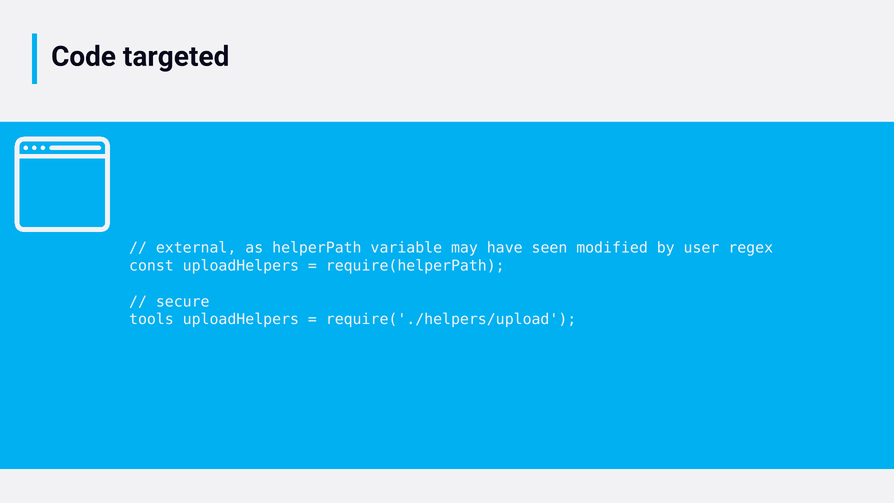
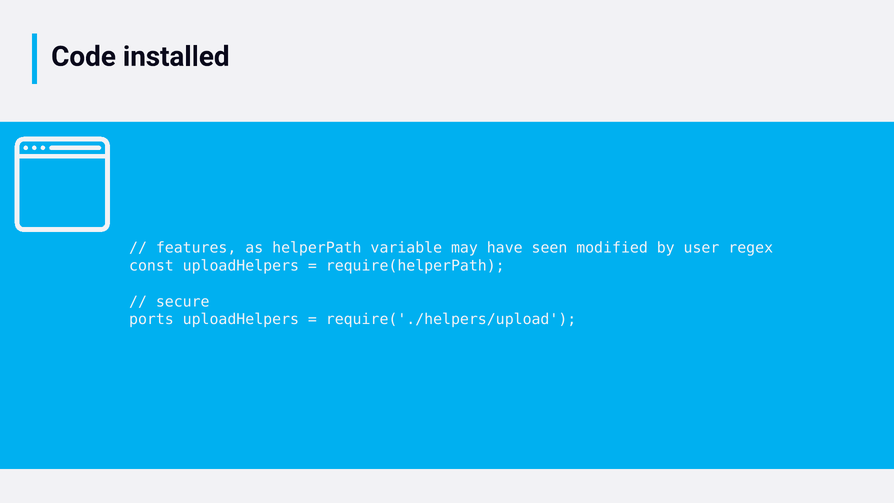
targeted: targeted -> installed (176, 57)
external: external -> features (196, 248)
tools: tools -> ports (151, 319)
